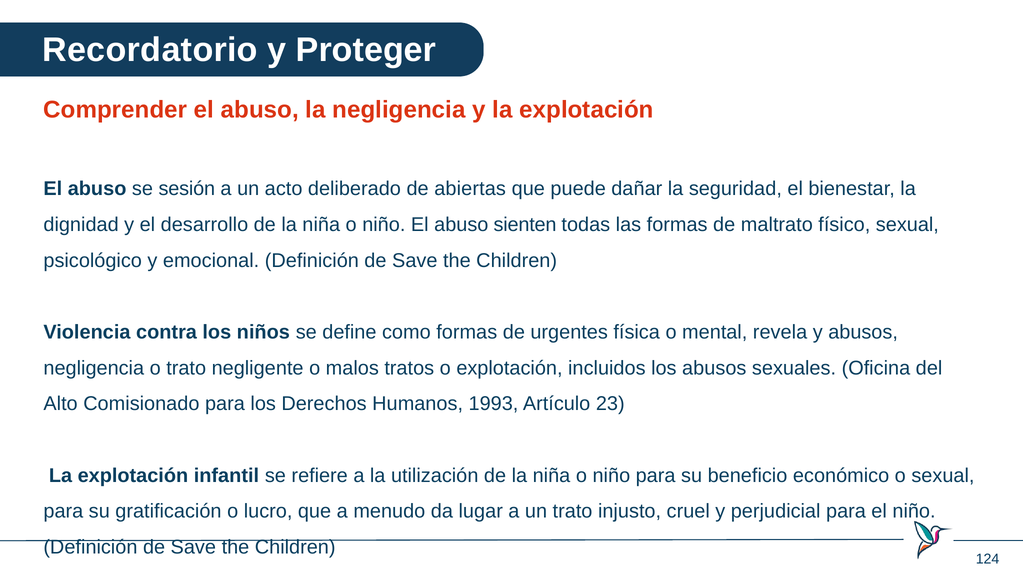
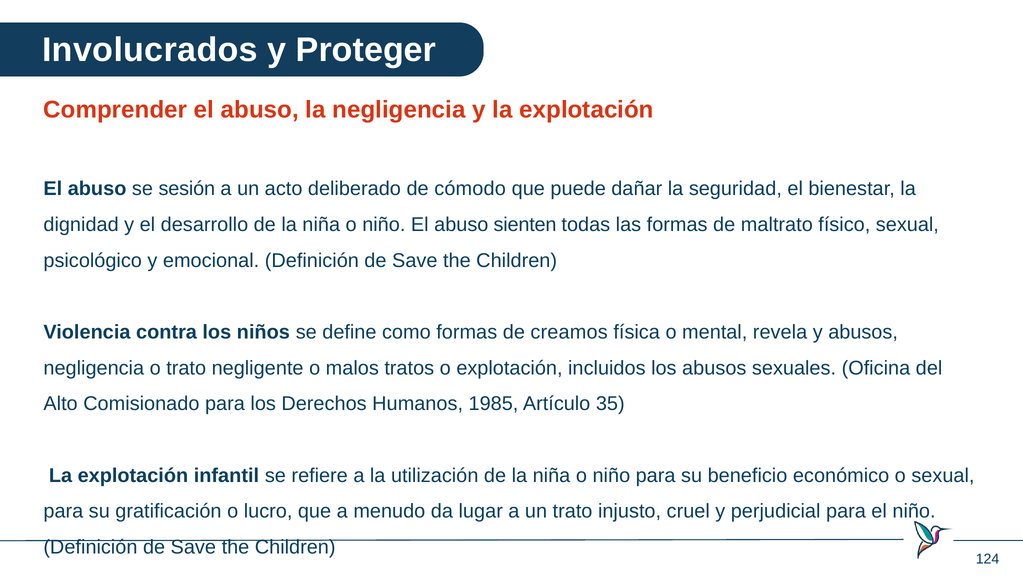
Recordatorio: Recordatorio -> Involucrados (150, 50)
abiertas: abiertas -> cómodo (470, 189)
urgentes: urgentes -> creamos (569, 332)
1993: 1993 -> 1985 (493, 403)
23: 23 -> 35 (610, 403)
